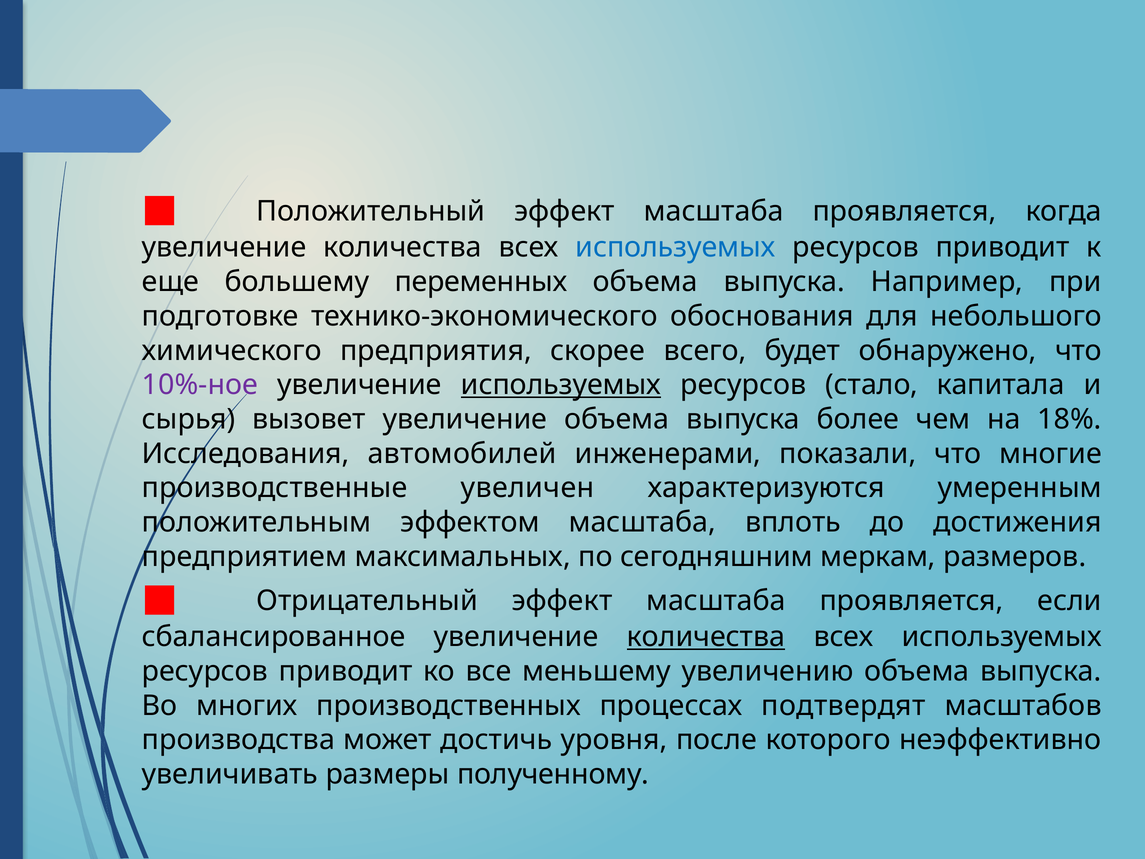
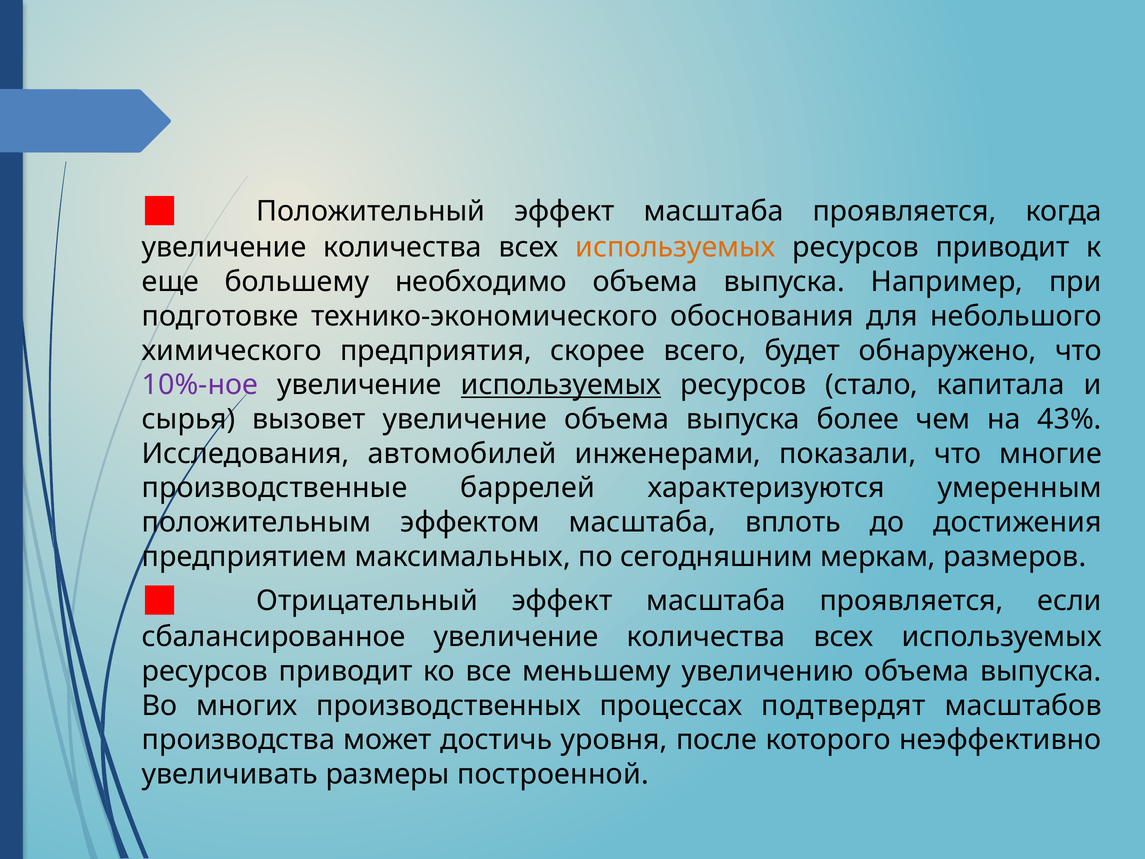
используемых colour: blue -> orange (675, 247)
переменных: переменных -> необходимо (481, 282)
18%: 18% -> 43% (1070, 419)
увеличен: увеличен -> баррелей (528, 488)
количества underline: present -> none (706, 637)
полученному: полученному -> построенной (553, 774)
